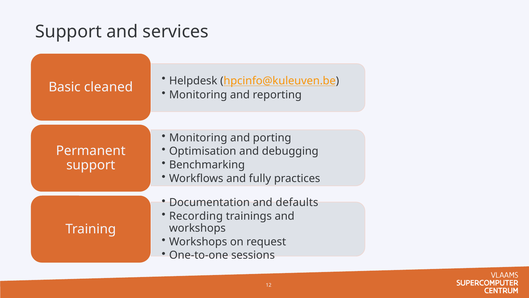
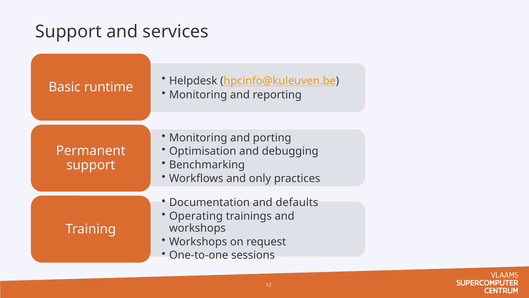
cleaned: cleaned -> runtime (109, 87)
fully: fully -> only (260, 178)
Recording: Recording -> Operating (196, 216)
